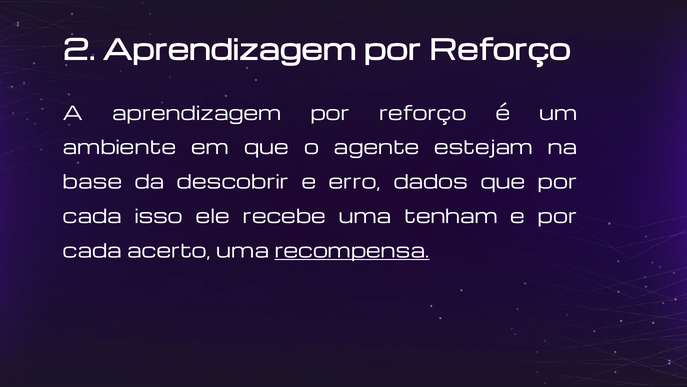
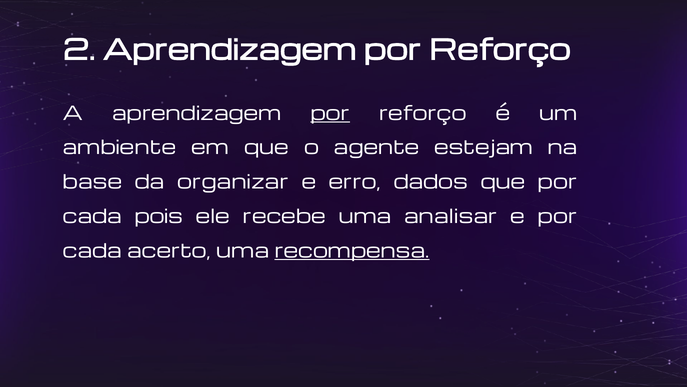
por underline: none -> present (330, 114)
descobrir: descobrir -> organizar (233, 182)
isso: isso -> pois (159, 217)
tenham: tenham -> analisar (451, 217)
